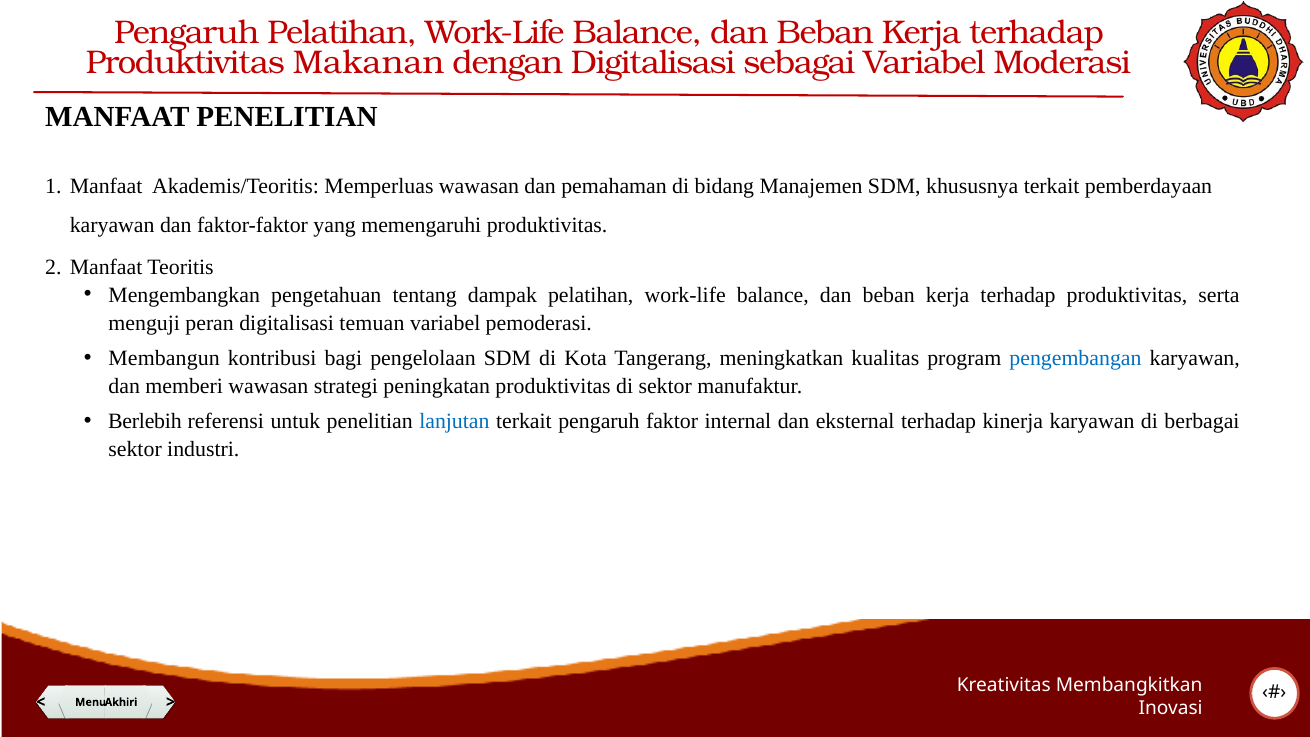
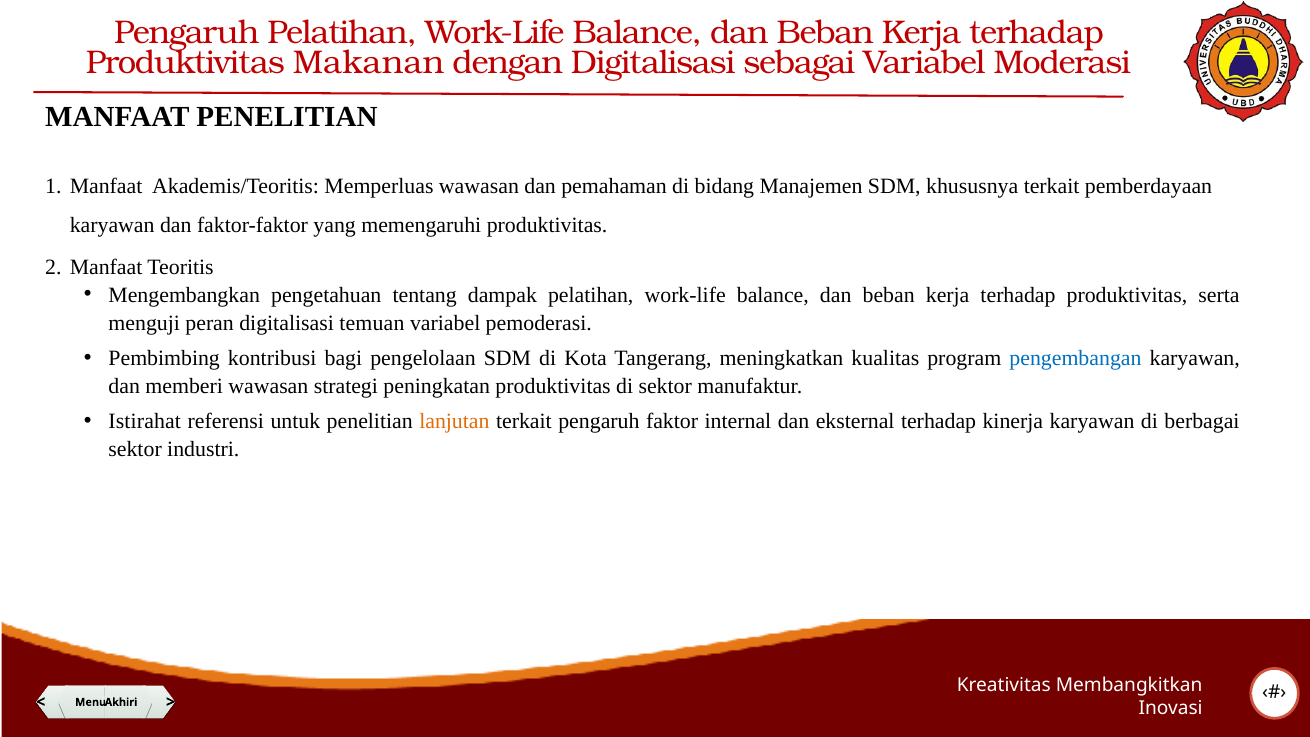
Membangun: Membangun -> Pembimbing (164, 358)
Berlebih: Berlebih -> Istirahat (145, 422)
lanjutan colour: blue -> orange (454, 422)
